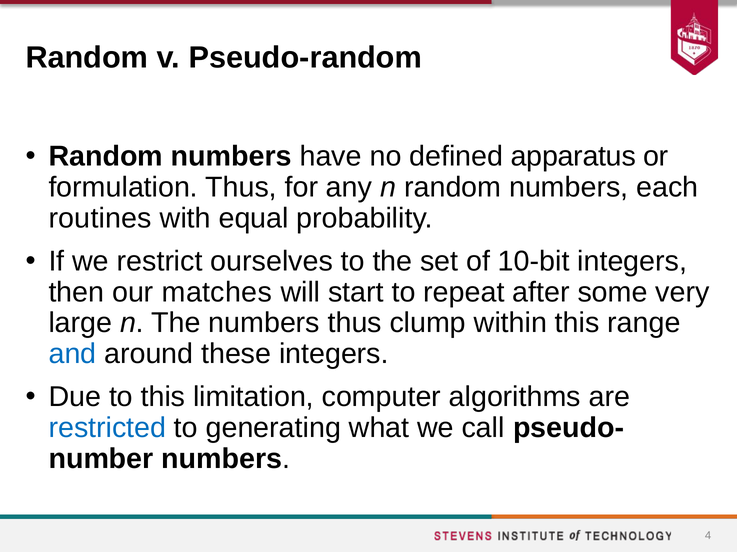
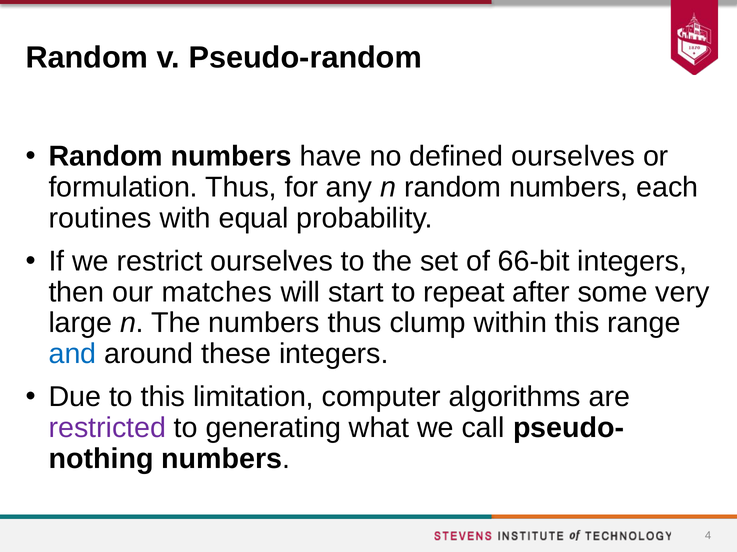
defined apparatus: apparatus -> ourselves (573, 157)
10-bit: 10-bit -> 66-bit (534, 262)
restricted colour: blue -> purple (107, 428)
number: number -> nothing (101, 459)
